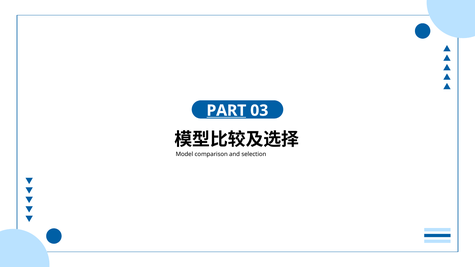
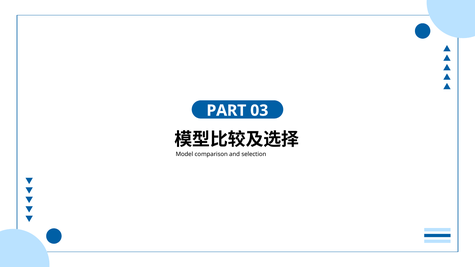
PART underline: present -> none (226, 111)
